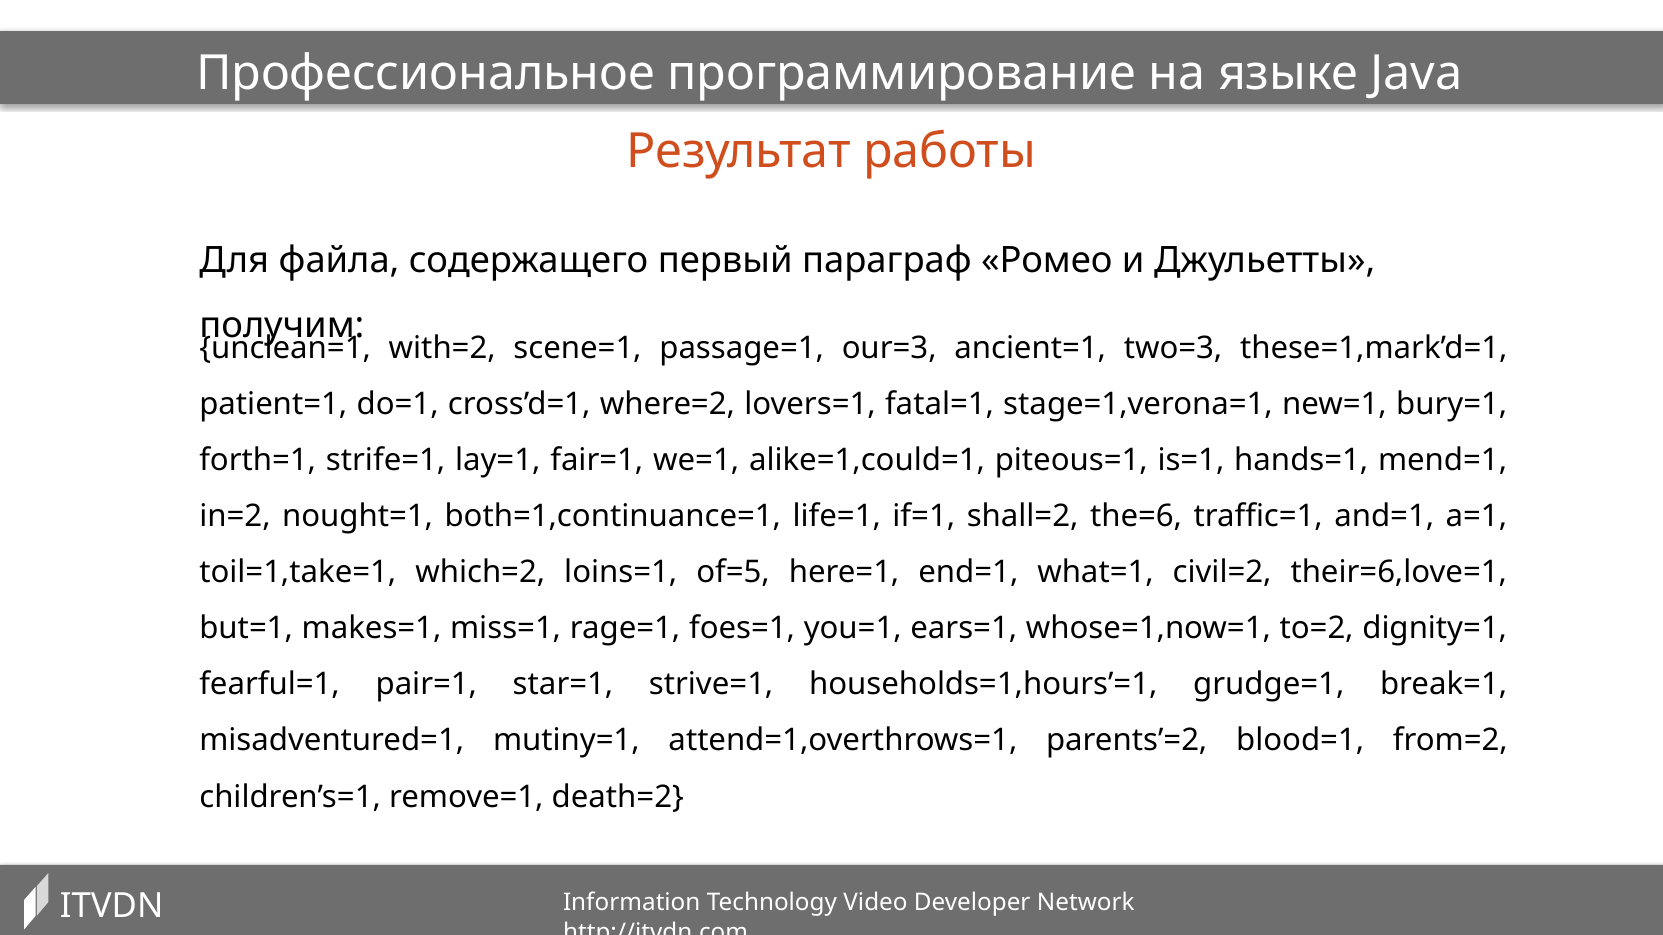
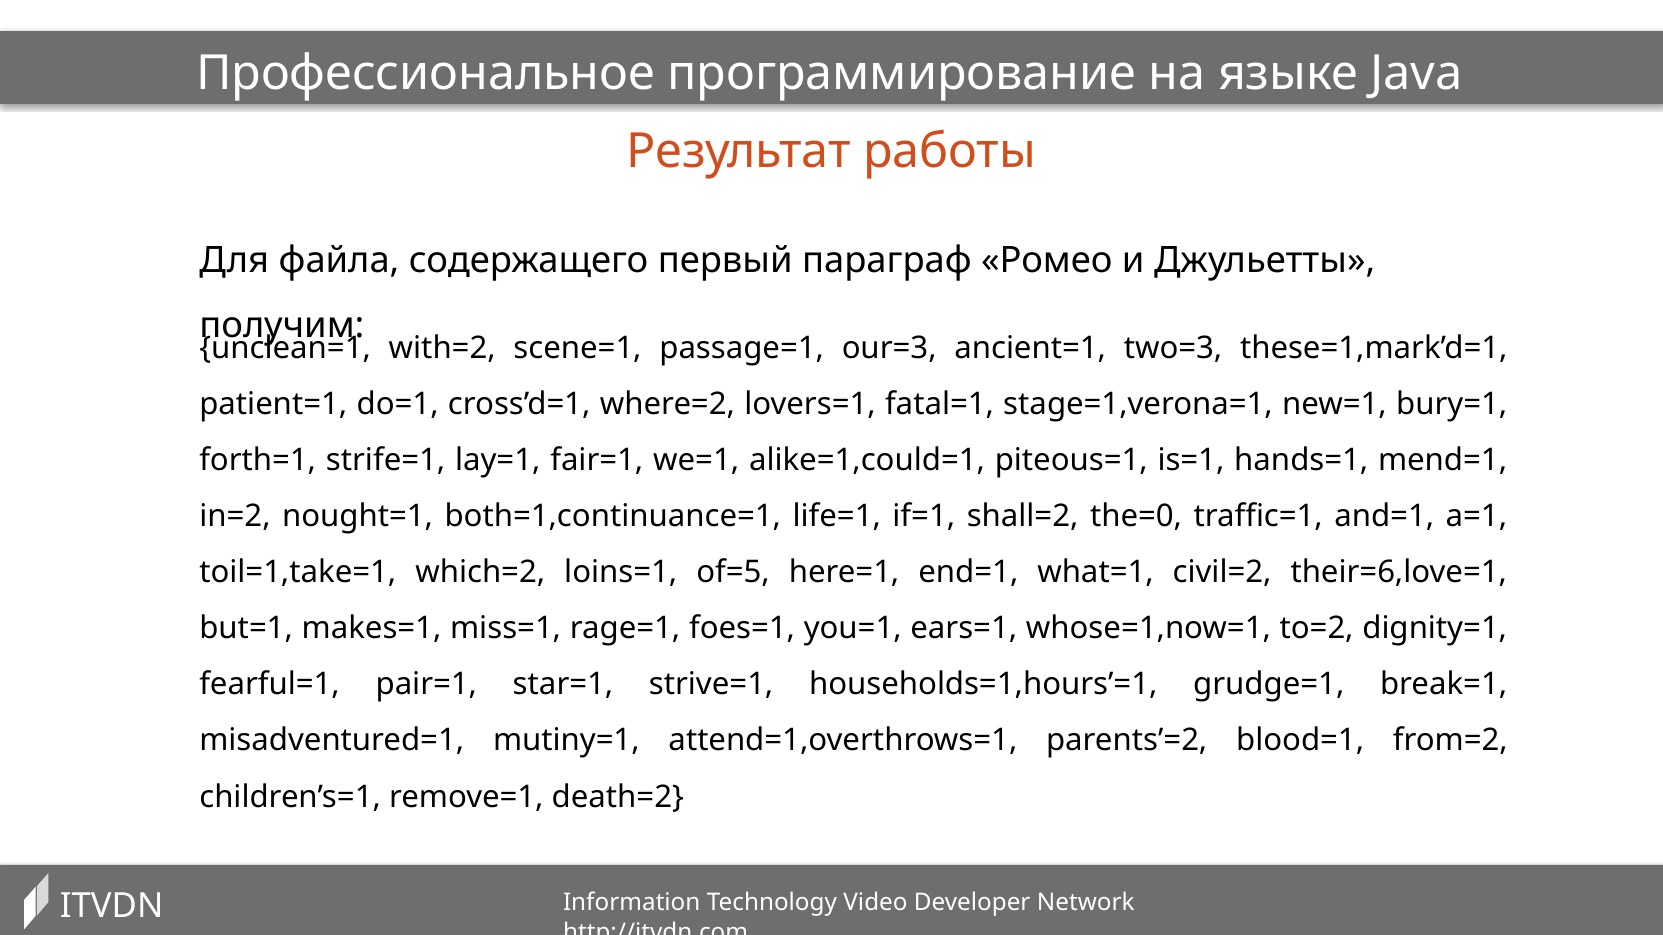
the=6: the=6 -> the=0 (1136, 516)
